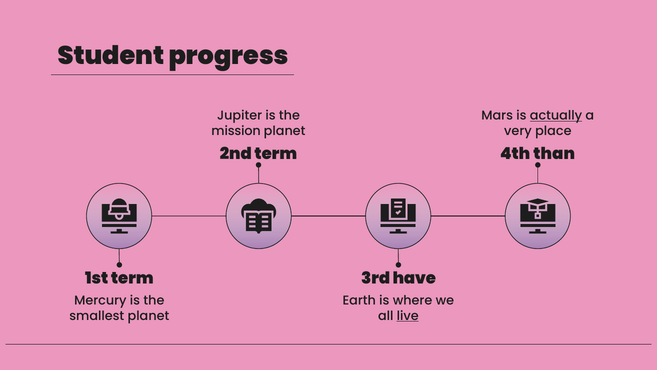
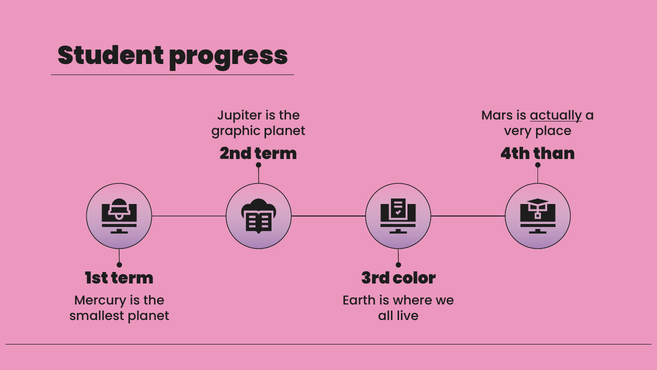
mission: mission -> graphic (236, 131)
have: have -> color (414, 278)
live underline: present -> none (408, 315)
